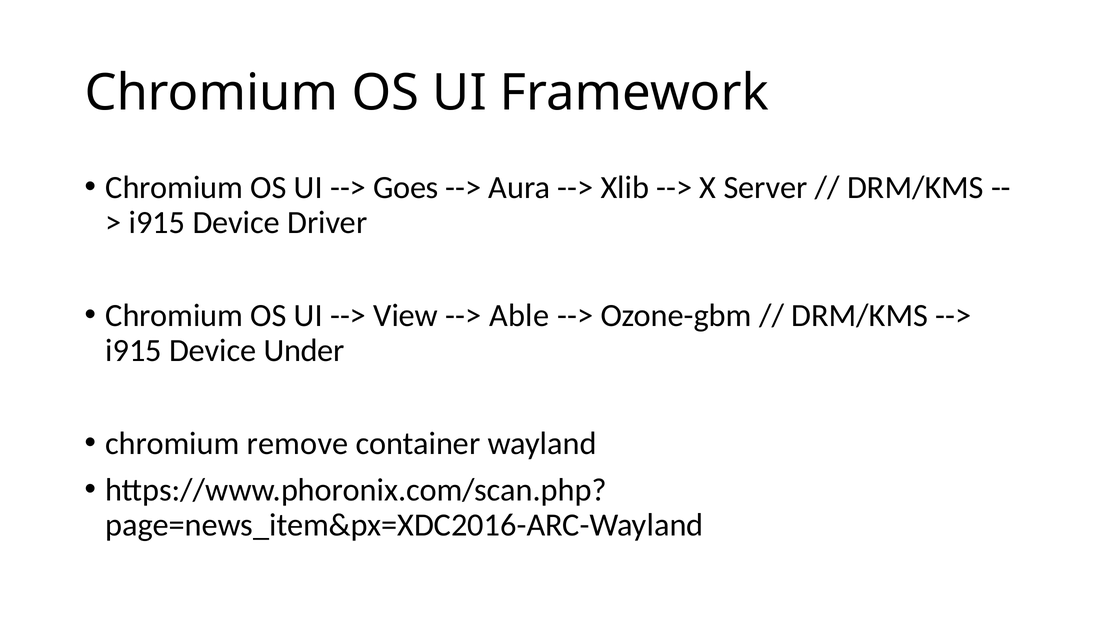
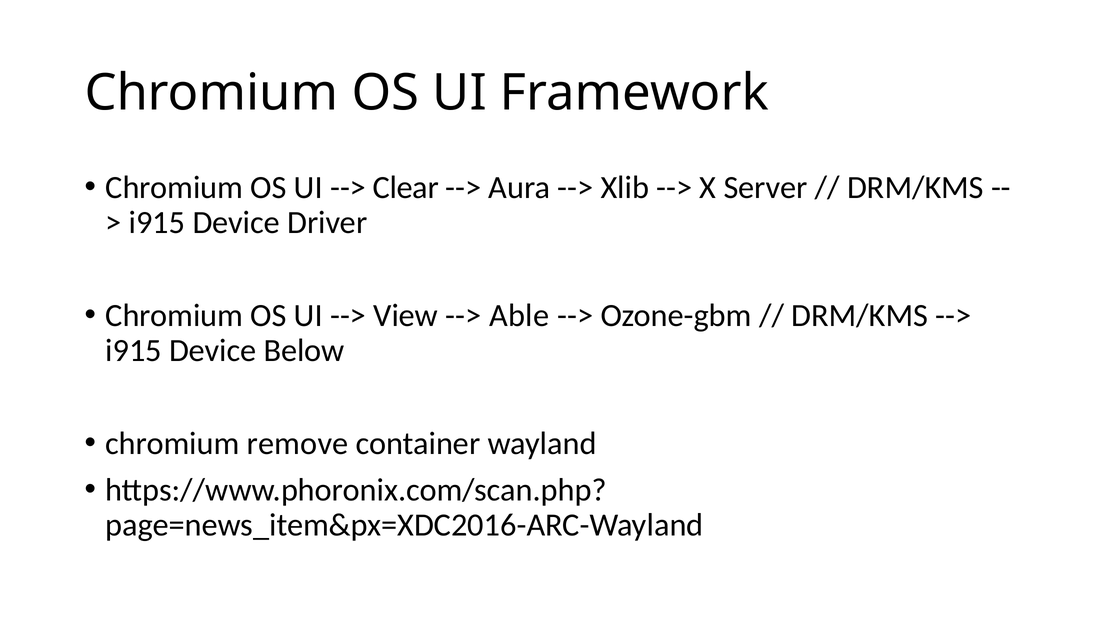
Goes: Goes -> Clear (406, 188)
Under: Under -> Below (304, 350)
